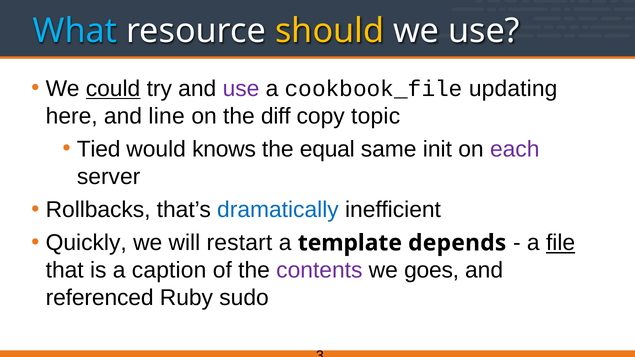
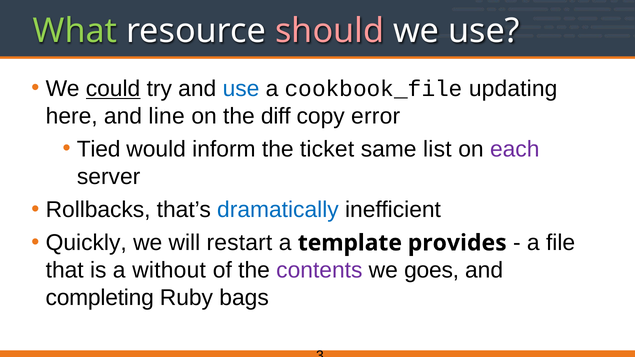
What colour: light blue -> light green (75, 31)
should colour: yellow -> pink (330, 31)
use colour: purple -> blue (241, 89)
topic: topic -> error (376, 116)
knows: knows -> inform (224, 149)
equal: equal -> ticket (327, 149)
init: init -> list (437, 149)
depends: depends -> provides (457, 243)
file underline: present -> none (561, 243)
caption: caption -> without (169, 270)
referenced: referenced -> completing (100, 298)
sudo: sudo -> bags (244, 298)
